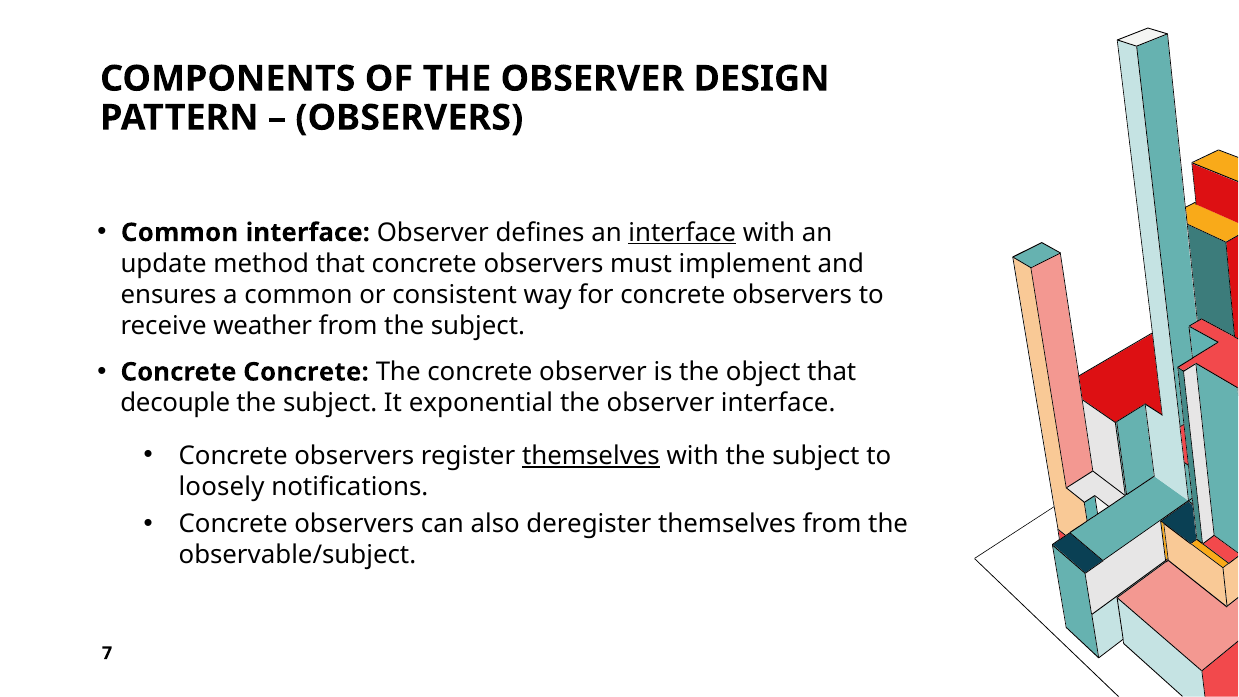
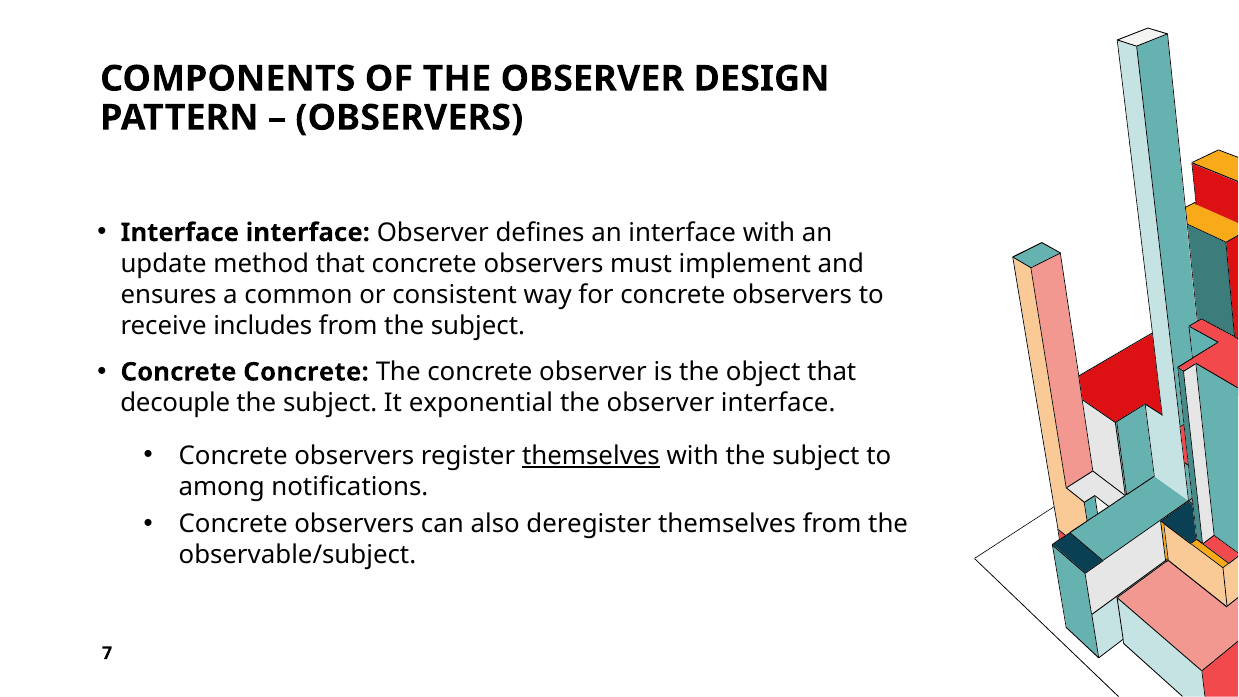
Common: Common -> Interface (180, 233)
interface underline: present -> none (682, 233)
weather: weather -> includes (263, 326)
loosely: loosely -> among (222, 487)
